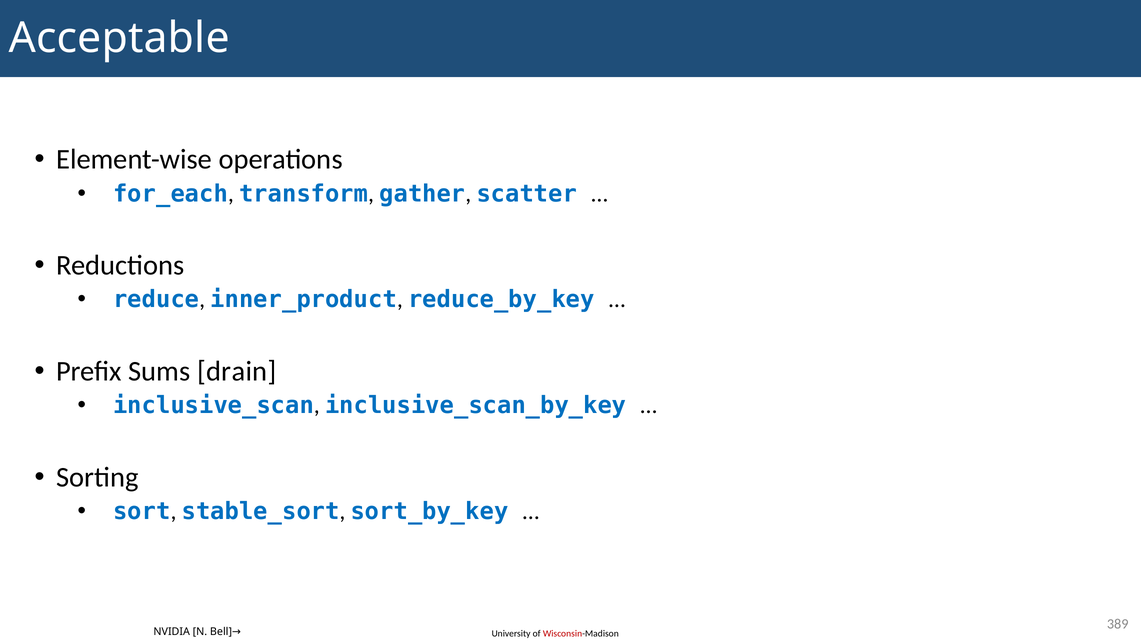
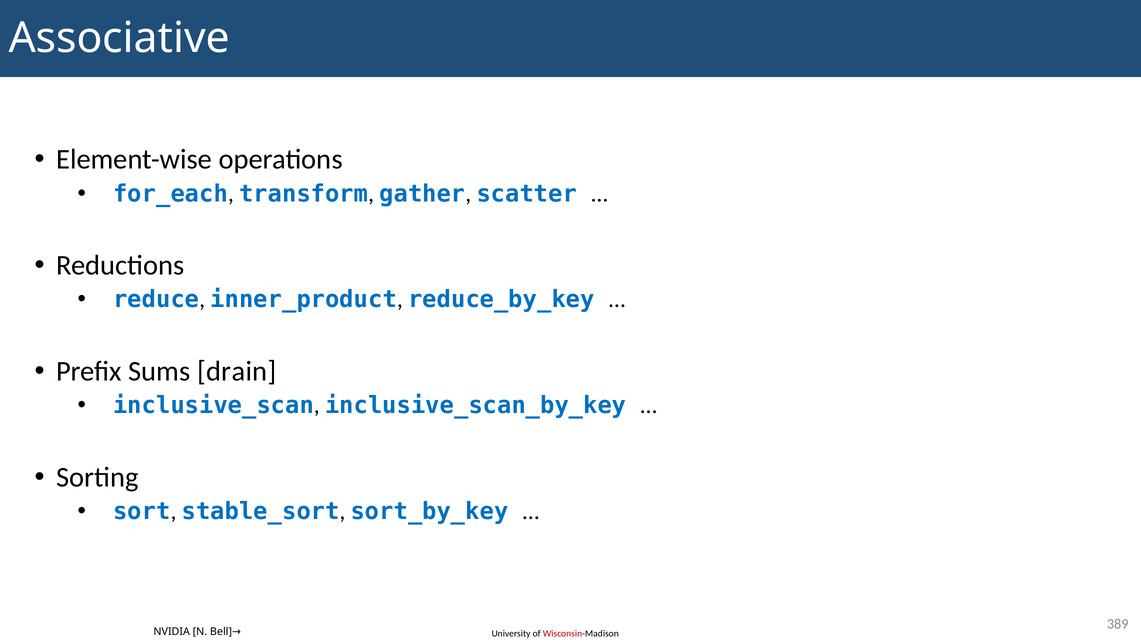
Acceptable: Acceptable -> Associative (119, 38)
